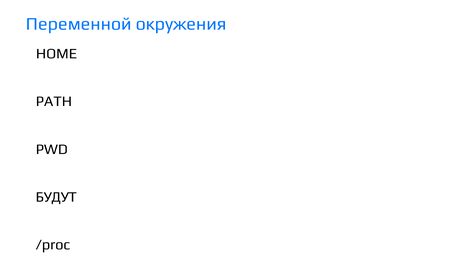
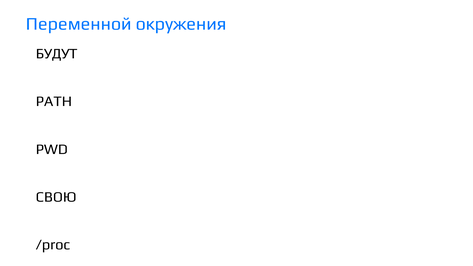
HOME: HOME -> БУДУТ (57, 54)
БУДУТ: БУДУТ -> СВОЮ (56, 197)
